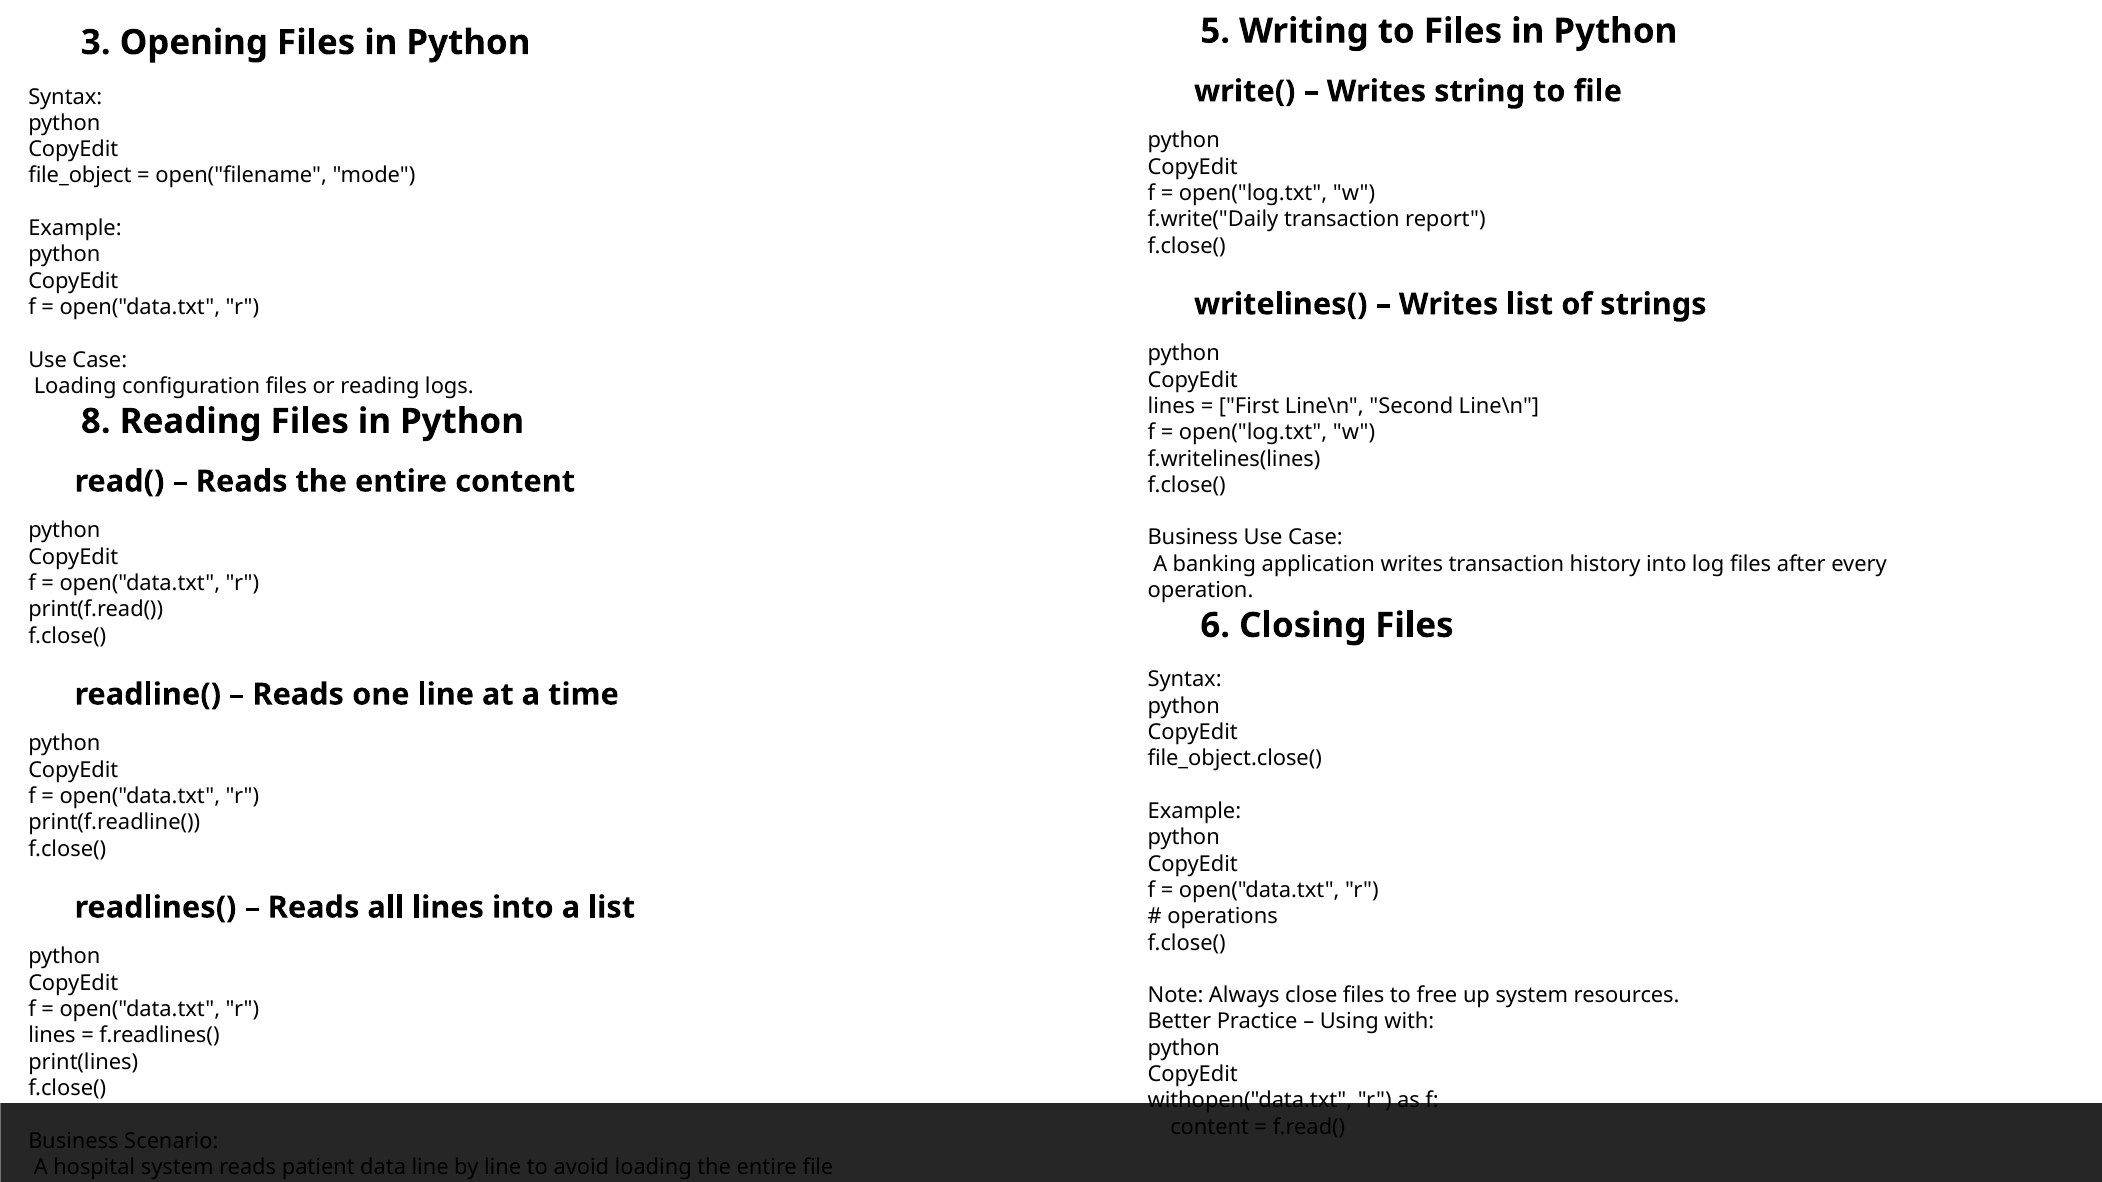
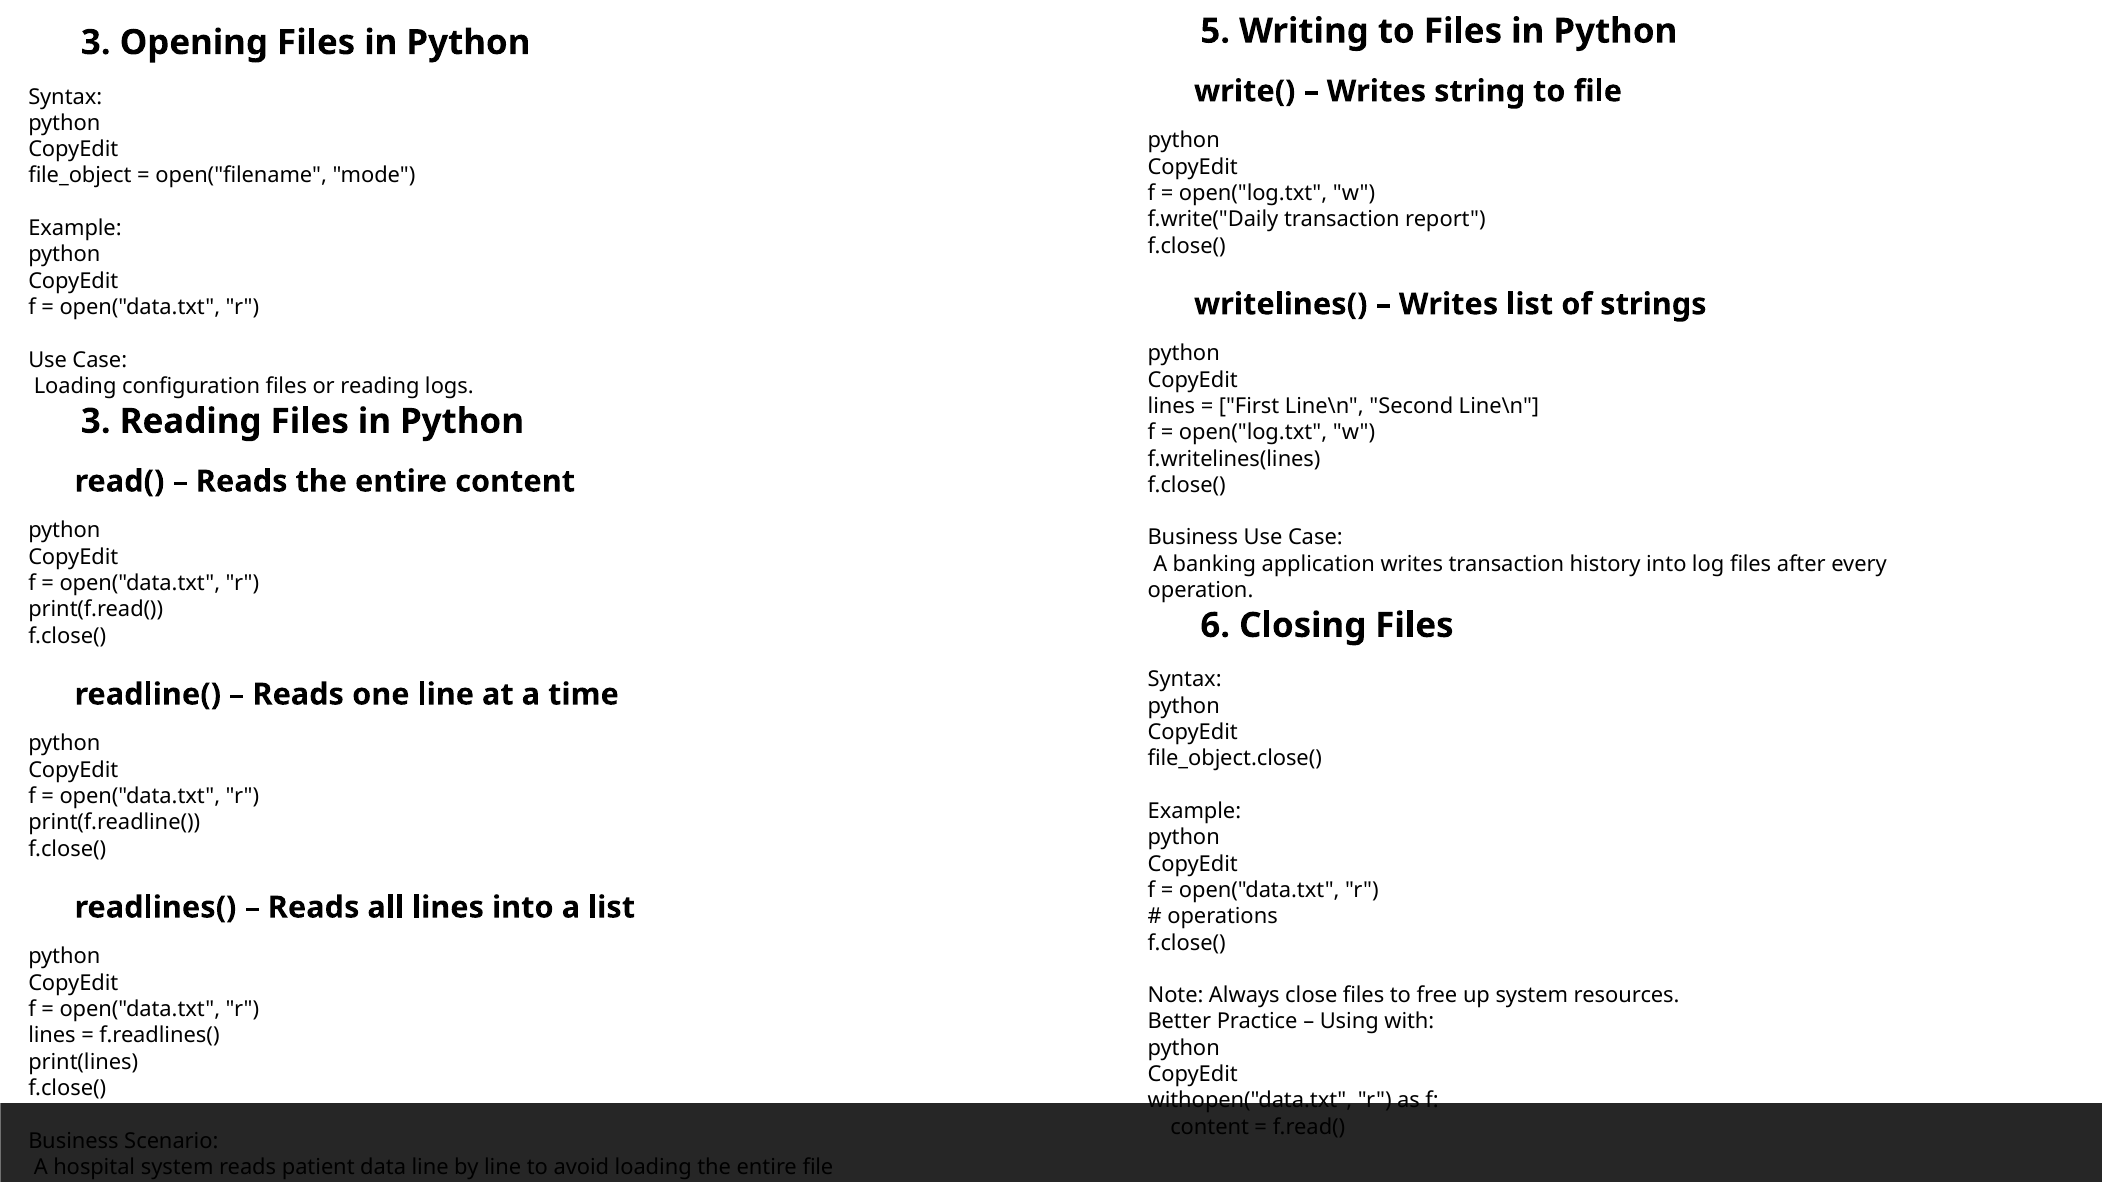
8: 8 -> 3 (96, 421)
